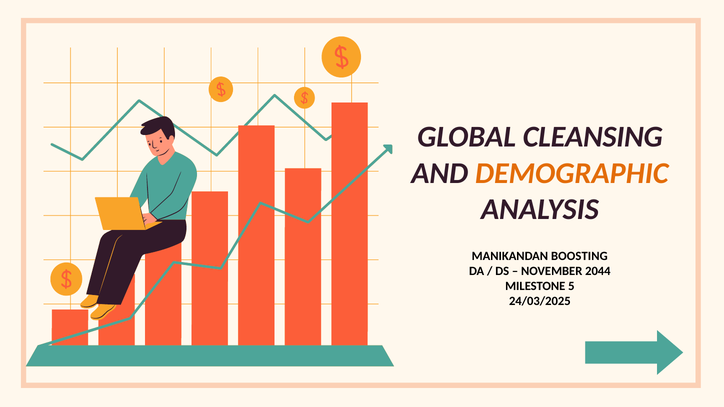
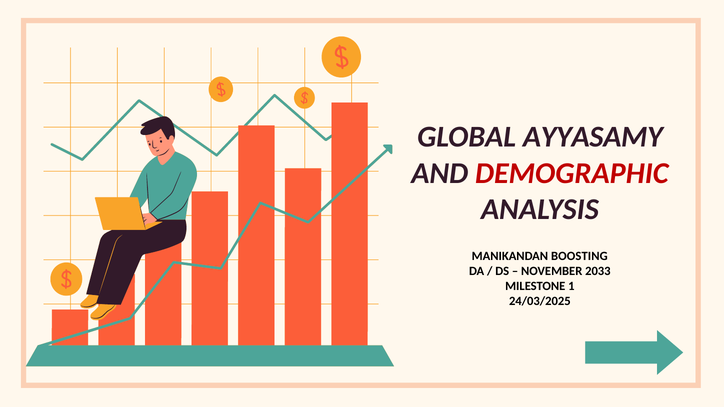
CLEANSING: CLEANSING -> AYYASAMY (593, 137)
DEMOGRAPHIC colour: orange -> red (572, 173)
2044: 2044 -> 2033 (598, 271)
5: 5 -> 1 (571, 286)
